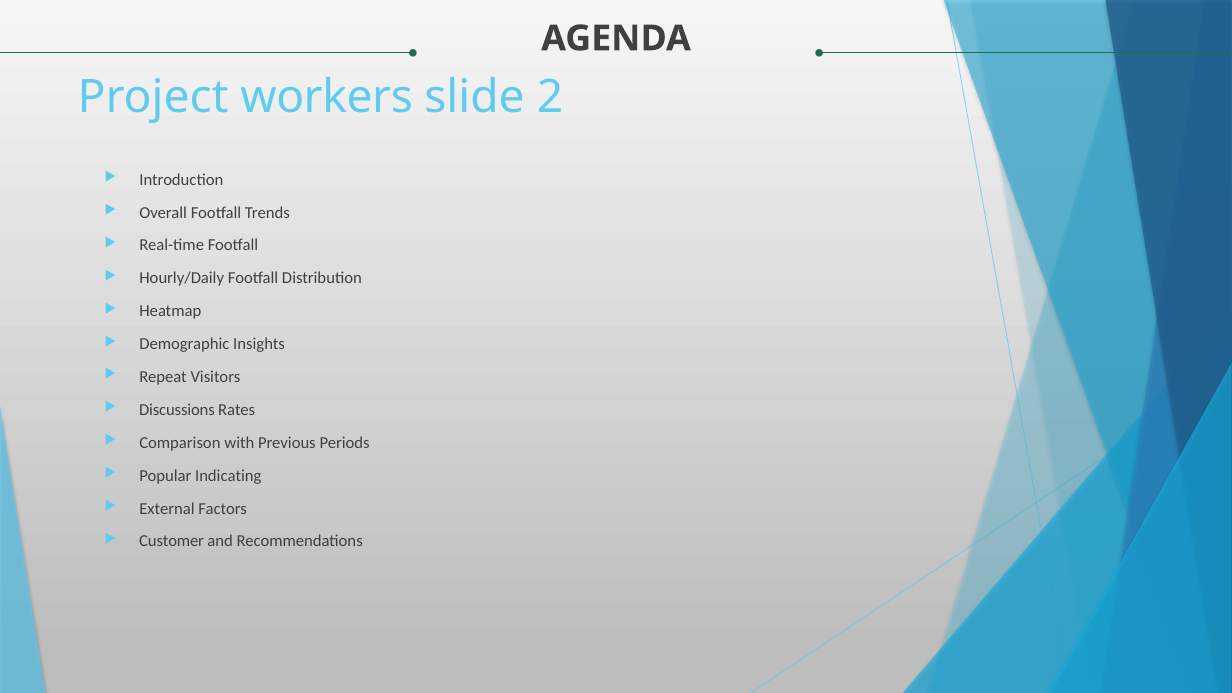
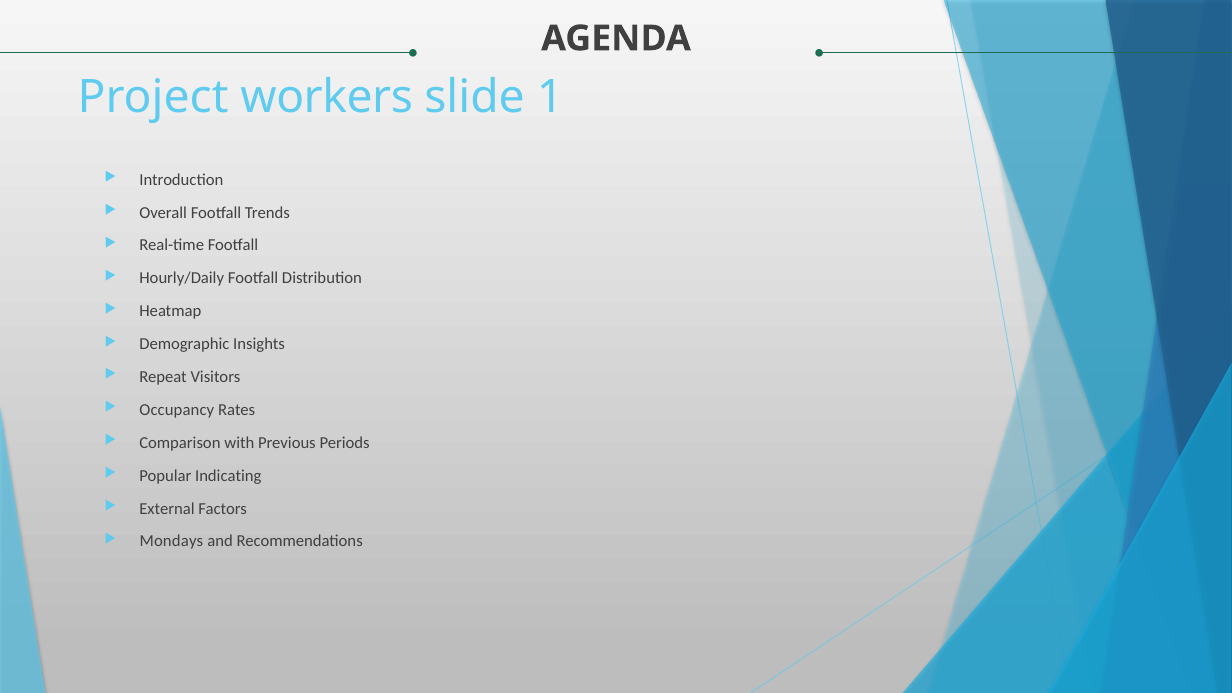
2: 2 -> 1 (550, 97)
Discussions: Discussions -> Occupancy (177, 410)
Customer: Customer -> Mondays (171, 541)
